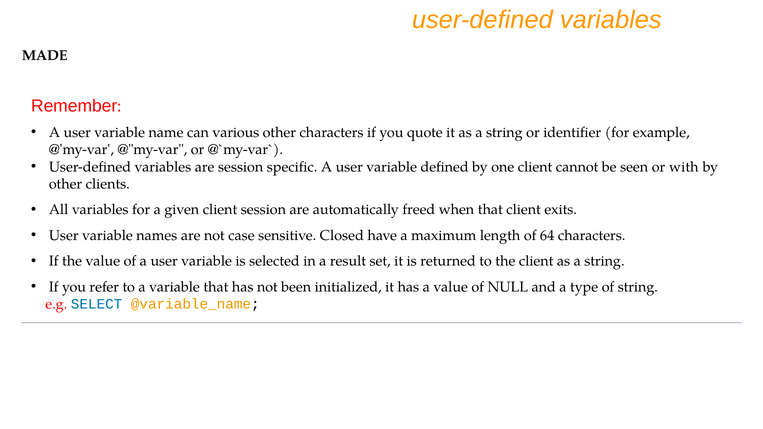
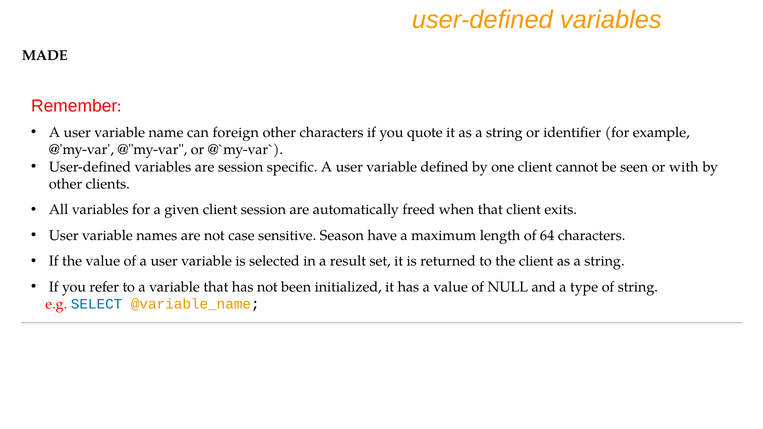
various: various -> foreign (236, 133)
Closed: Closed -> Season (342, 236)
